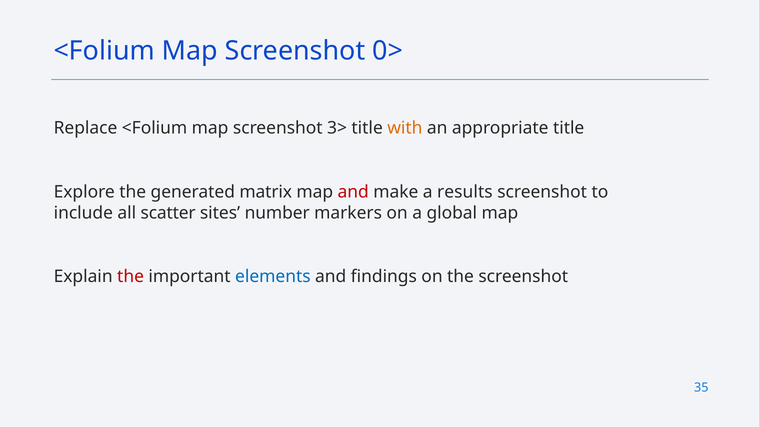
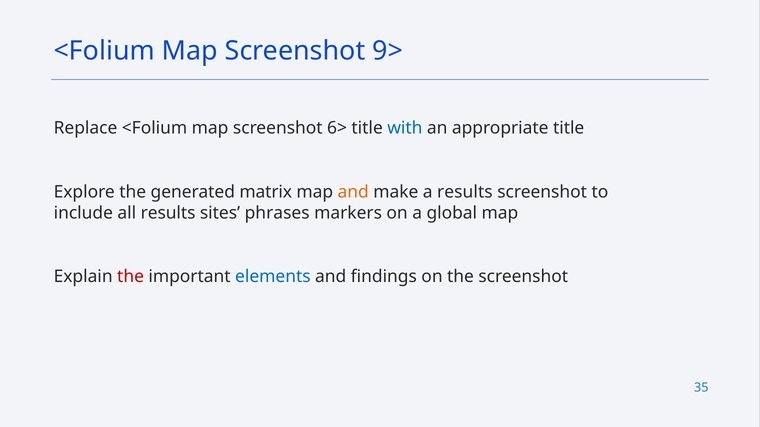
0>: 0> -> 9> (388, 51)
3>: 3> -> 6> (337, 128)
with colour: orange -> blue (405, 128)
and colour: red -> orange (353, 192)
all scatter: scatter -> results (168, 213)
number: number -> phrases (277, 213)
